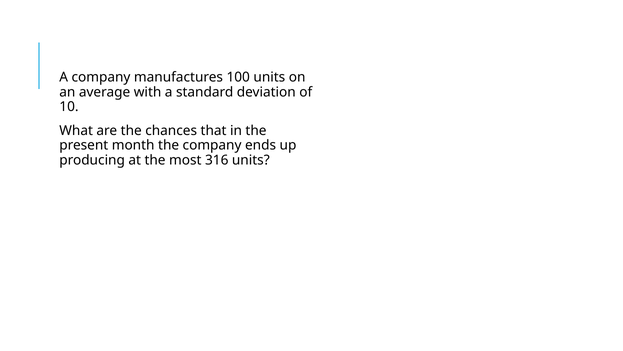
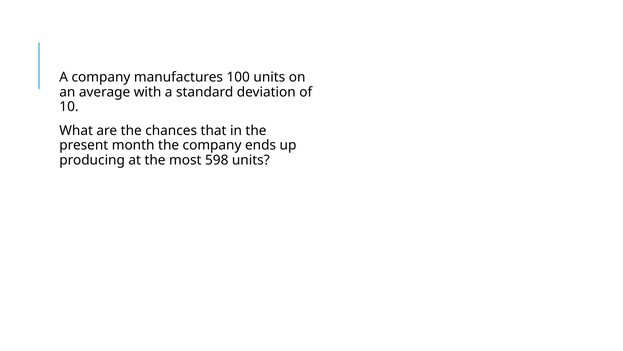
316: 316 -> 598 (217, 160)
